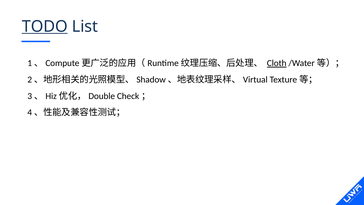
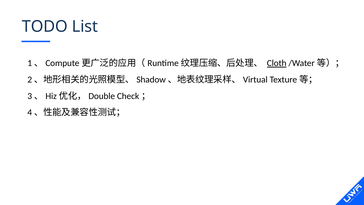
TODO underline: present -> none (45, 26)
